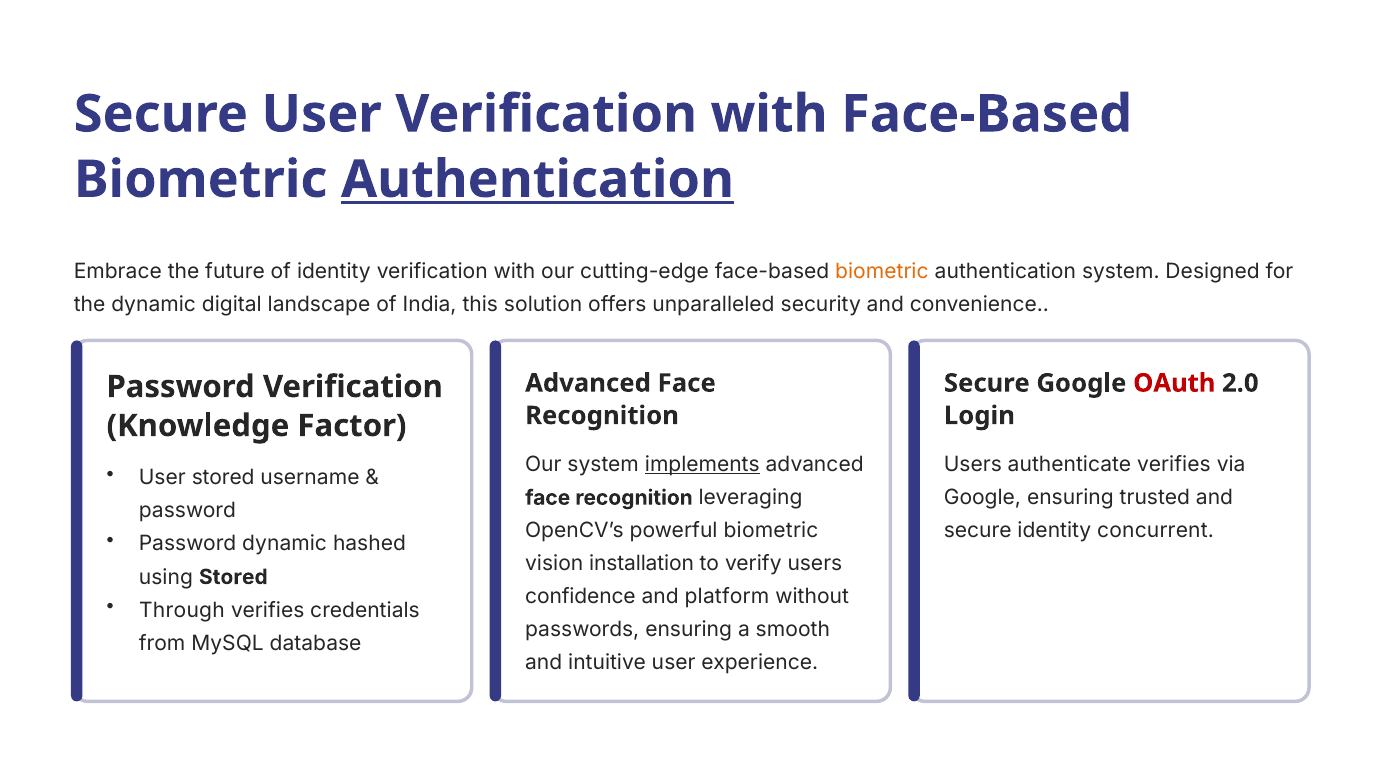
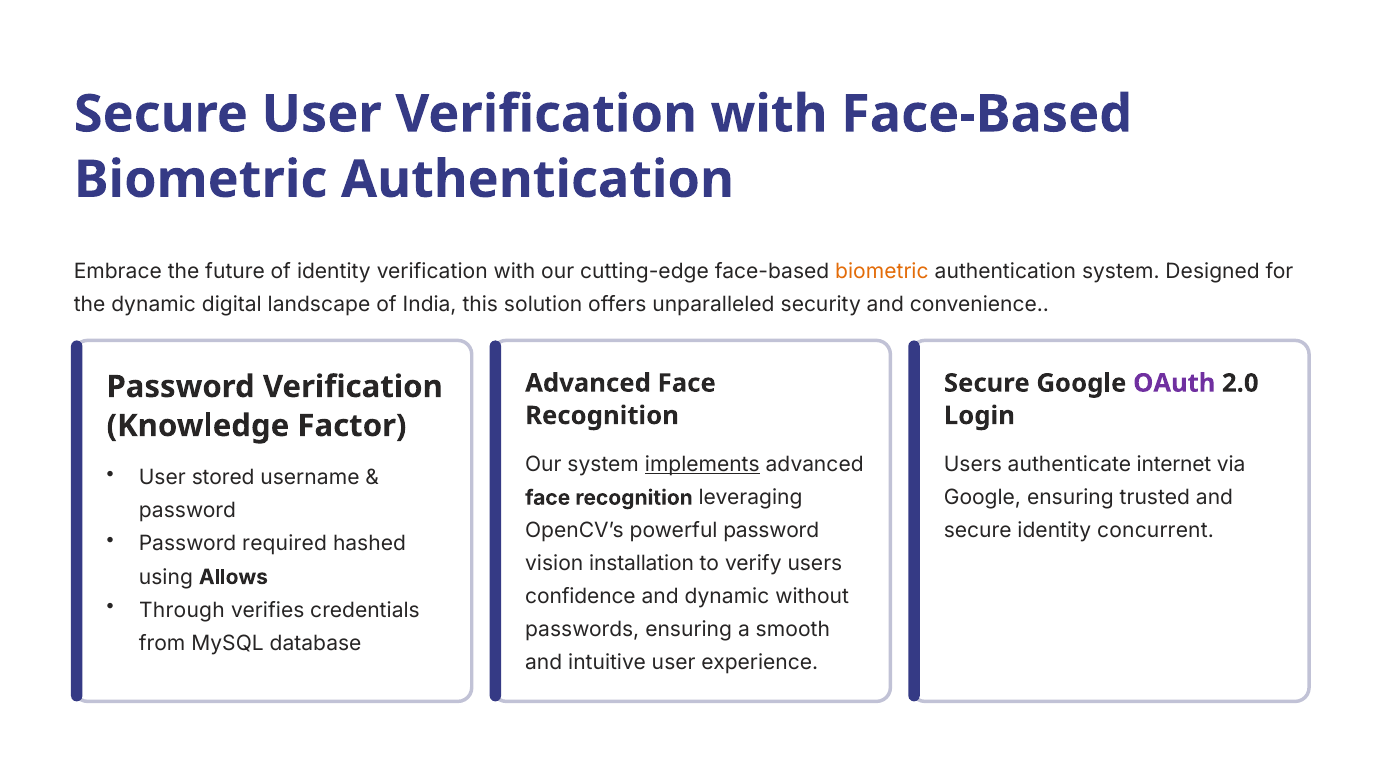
Authentication underline: present -> none (537, 180)
OAuth colour: red -> purple (1174, 383)
authenticate verifies: verifies -> internet (1174, 465)
powerful biometric: biometric -> password (771, 531)
Password dynamic: dynamic -> required (285, 544)
using Stored: Stored -> Allows (233, 577)
and platform: platform -> dynamic (727, 597)
